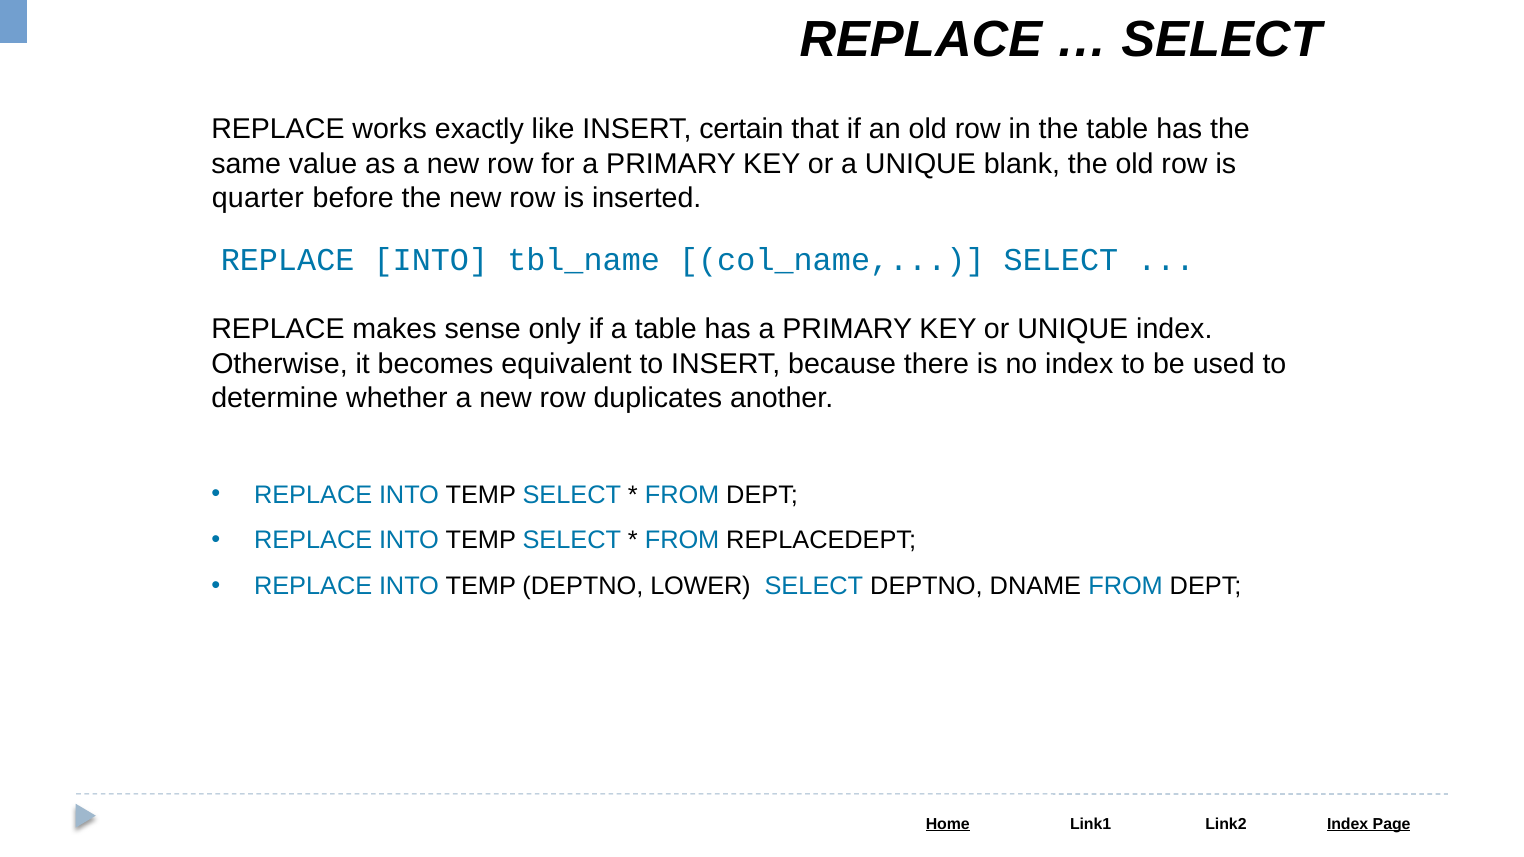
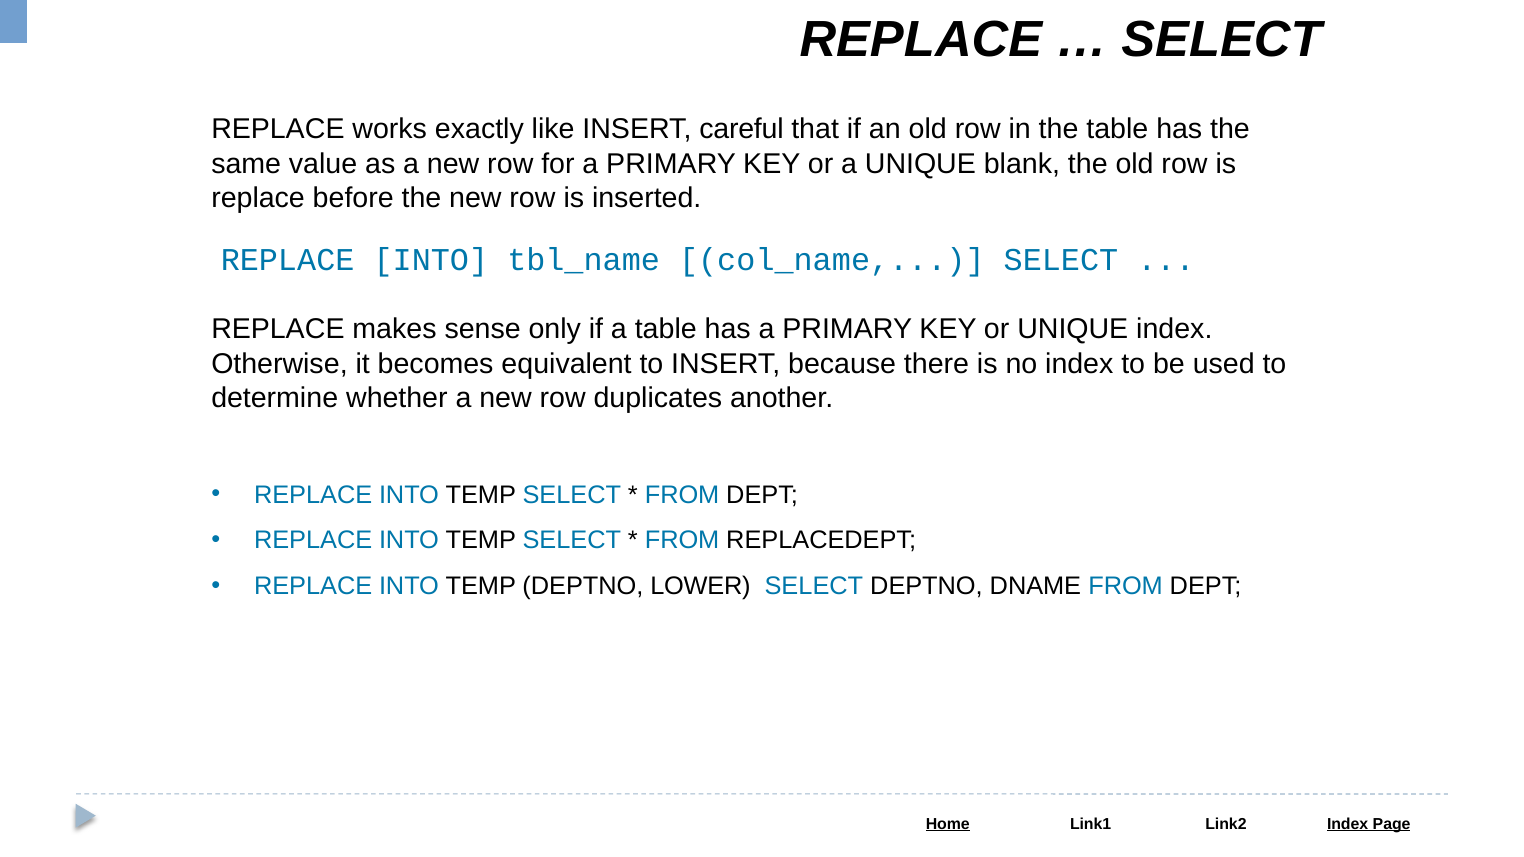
certain: certain -> careful (741, 129)
quarter: quarter -> replace (258, 198)
